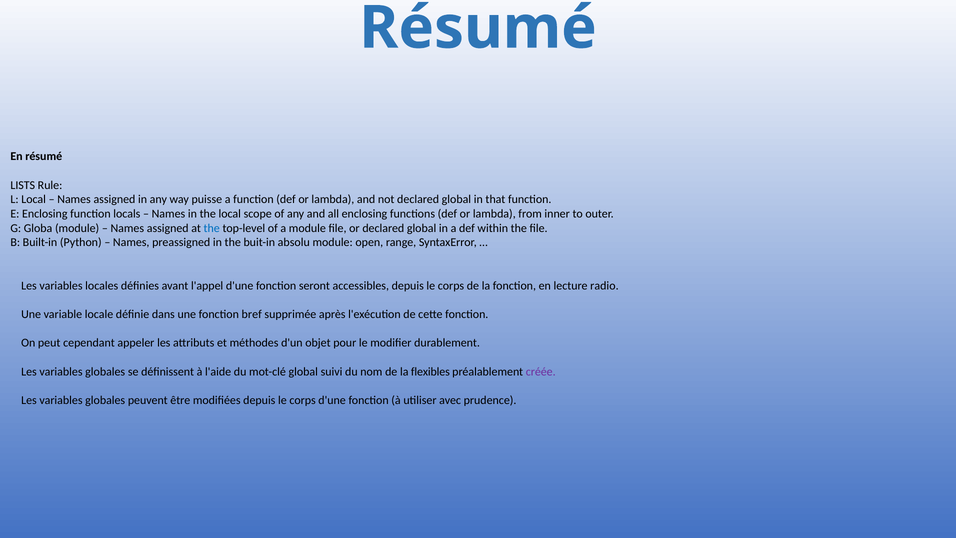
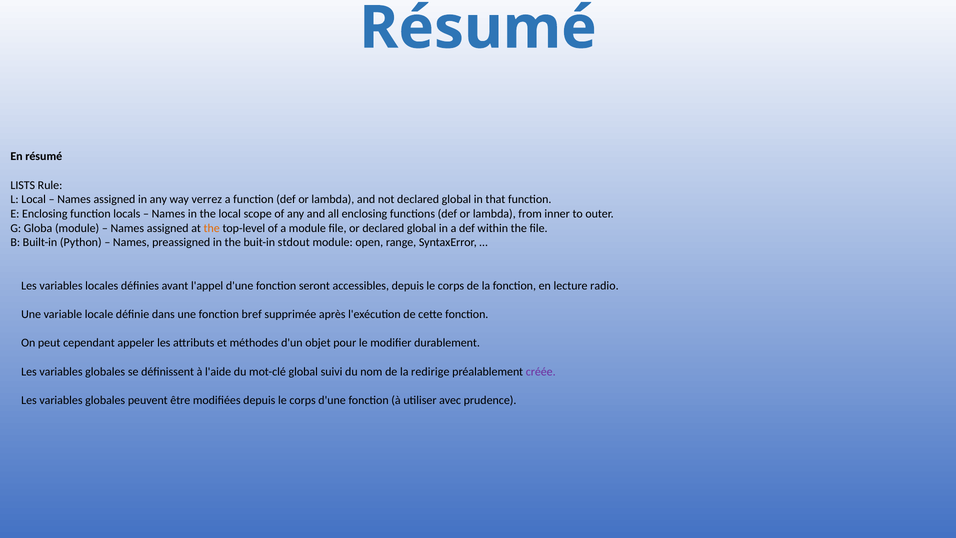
puisse: puisse -> verrez (207, 199)
the colour: blue -> orange (212, 228)
absolu: absolu -> stdout (294, 242)
flexibles: flexibles -> redirige (430, 371)
